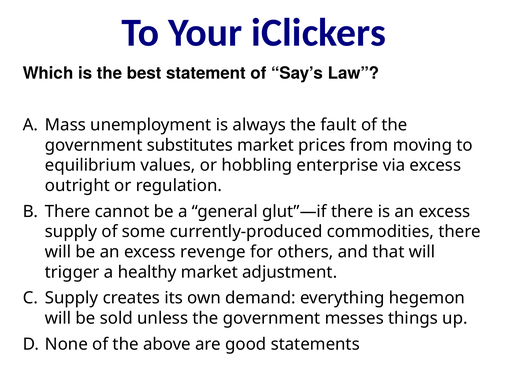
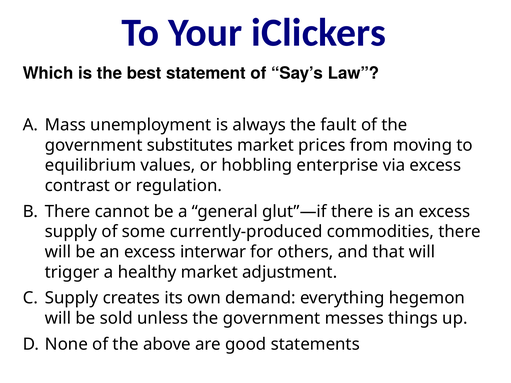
outright: outright -> contrast (77, 186)
revenge: revenge -> interwar (213, 252)
